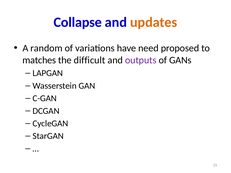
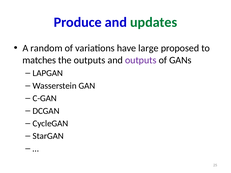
Collapse: Collapse -> Produce (78, 22)
updates colour: orange -> green (154, 22)
need: need -> large (148, 48)
the difficult: difficult -> outputs (90, 60)
